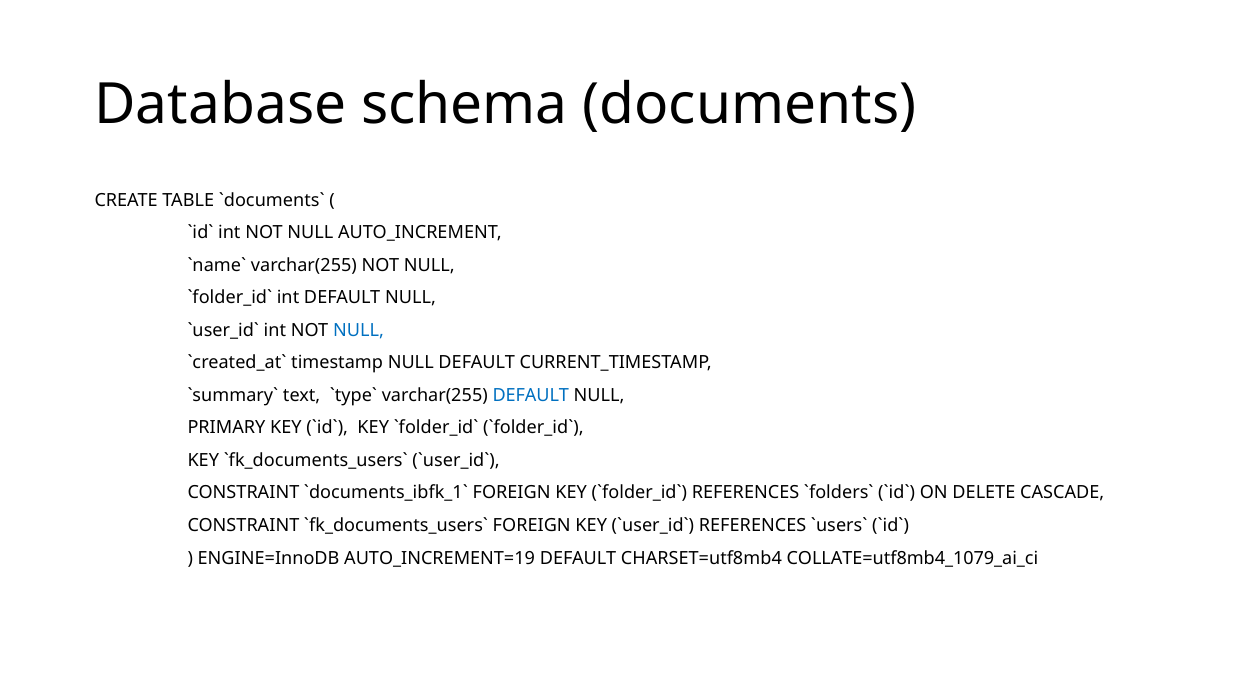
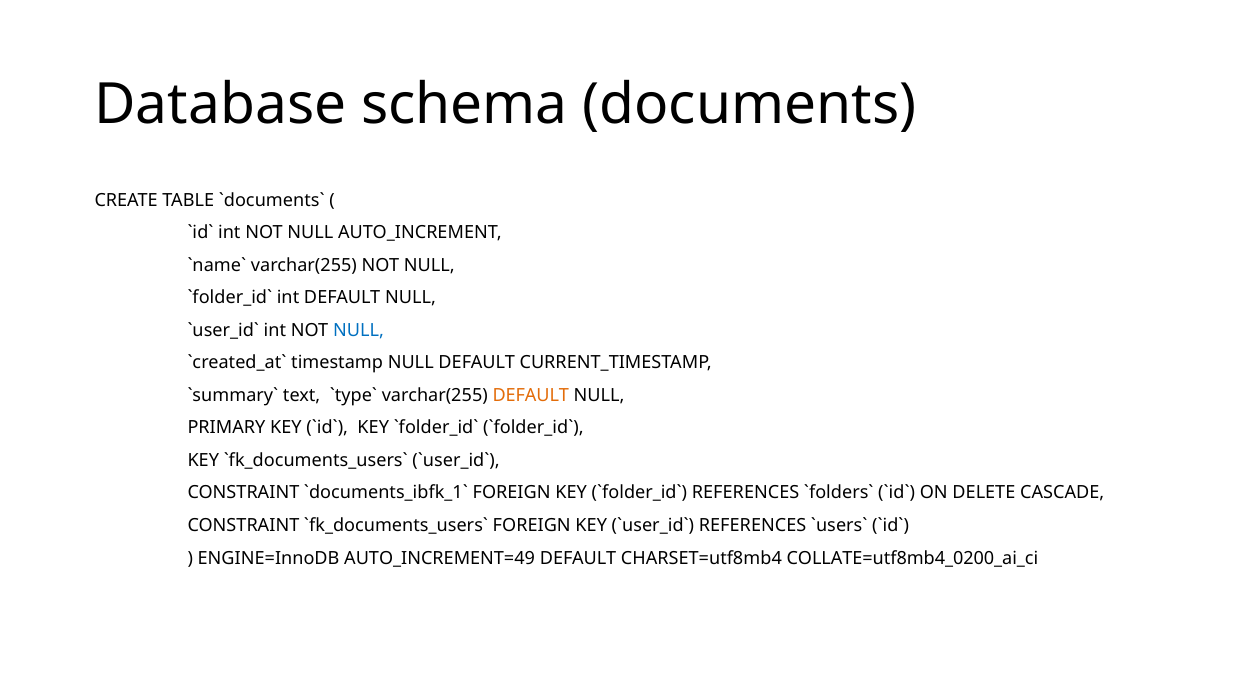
DEFAULT colour: blue -> orange (531, 395)
AUTO_INCREMENT=19: AUTO_INCREMENT=19 -> AUTO_INCREMENT=49 (440, 558)
COLLATE=utf8mb4_1079_ai_ci: COLLATE=utf8mb4_1079_ai_ci -> COLLATE=utf8mb4_0200_ai_ci (912, 558)
